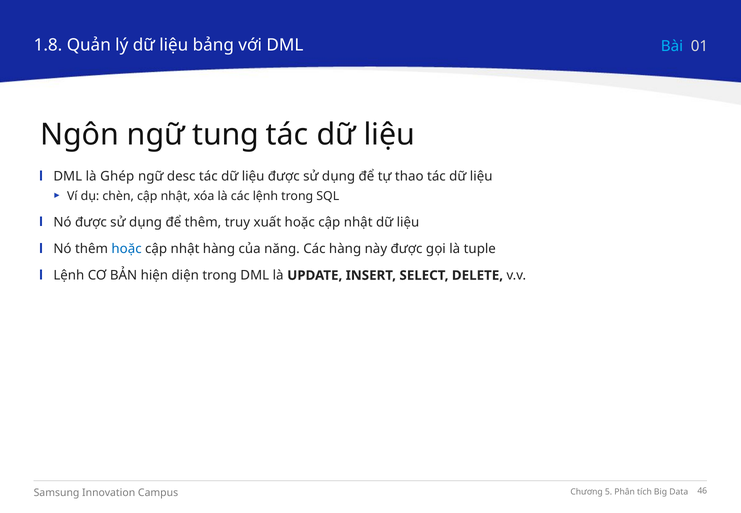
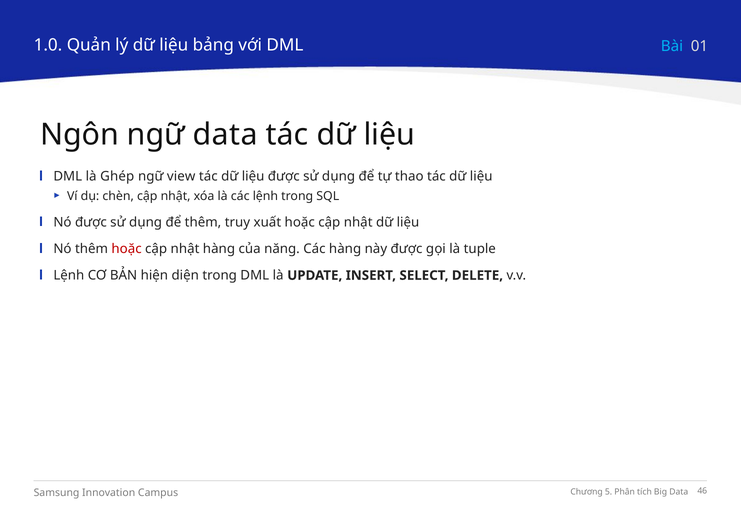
1.8: 1.8 -> 1.0 (48, 45)
ngữ tung: tung -> data (225, 135)
desc: desc -> view (181, 177)
hoặc colour: blue -> red (127, 249)
